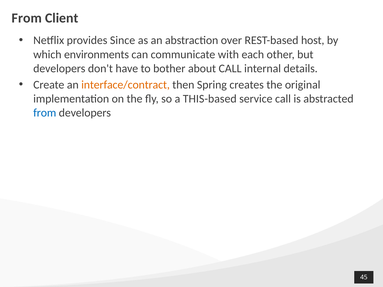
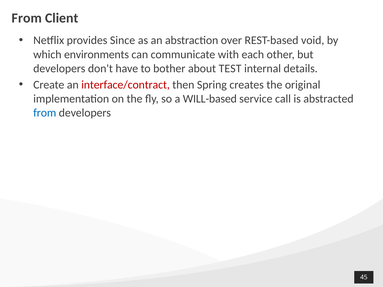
host: host -> void (313, 40)
about CALL: CALL -> TEST (230, 68)
interface/contract colour: orange -> red (126, 85)
THIS-based: THIS-based -> WILL-based (210, 99)
